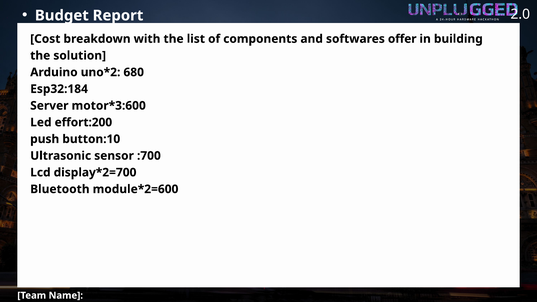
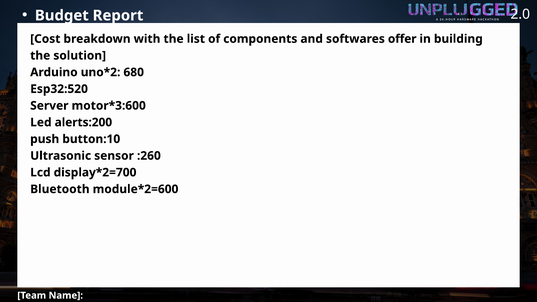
Esp32:184: Esp32:184 -> Esp32:520 (59, 89)
effort:200: effort:200 -> alerts:200 (83, 122)
:700: :700 -> :260 (149, 156)
